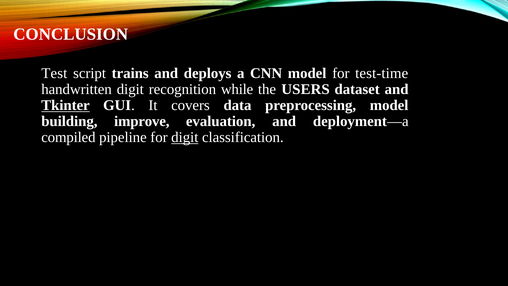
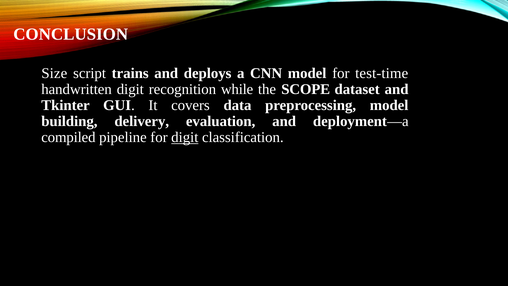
Test: Test -> Size (54, 73)
USERS: USERS -> SCOPE (306, 89)
Tkinter underline: present -> none (65, 105)
improve: improve -> delivery (142, 121)
